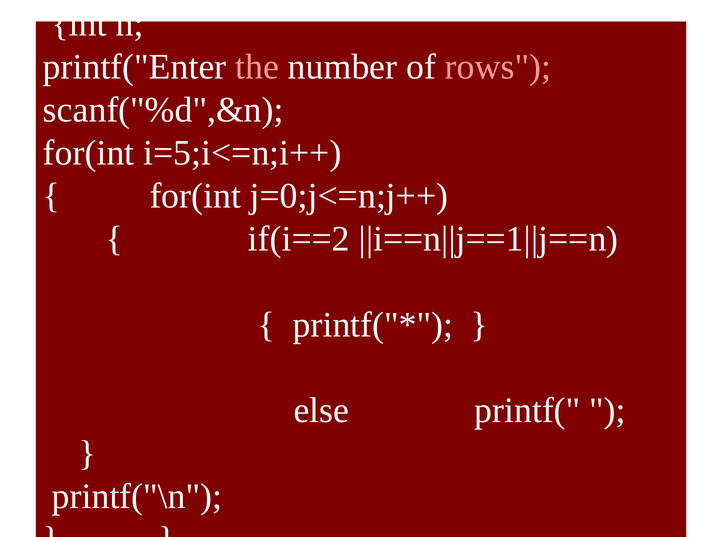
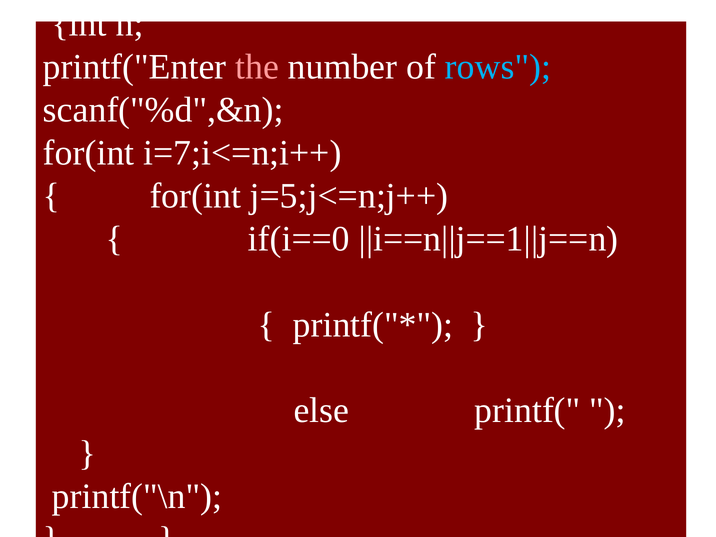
rows colour: pink -> light blue (498, 67)
i=5;i<=n;i++: i=5;i<=n;i++ -> i=7;i<=n;i++ (242, 153)
j=0;j<=n;j++: j=0;j<=n;j++ -> j=5;j<=n;j++ (349, 196)
if(i==2: if(i==2 -> if(i==0 (299, 239)
